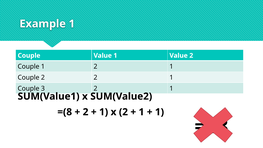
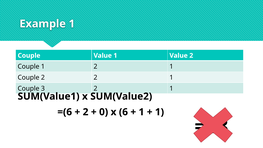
=(8: =(8 -> =(6 (65, 112)
1: 1 -> 0 (104, 112)
x 2: 2 -> 6 (123, 112)
